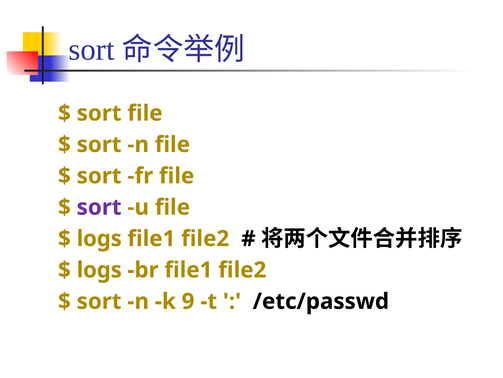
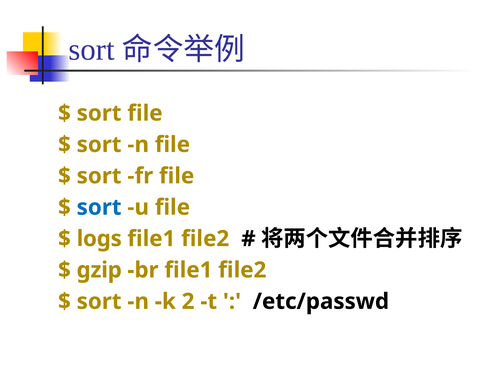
sort colour: purple -> blue (99, 207)
logs: logs -> gzip (99, 270)
9: 9 -> 2 (188, 301)
